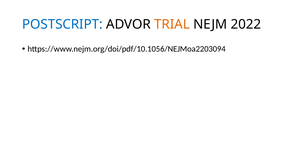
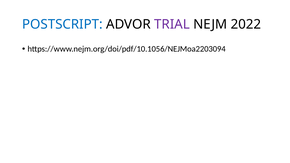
TRIAL colour: orange -> purple (172, 24)
